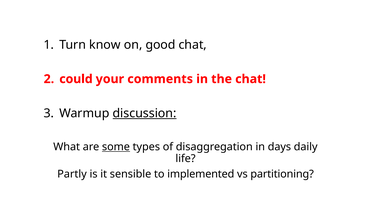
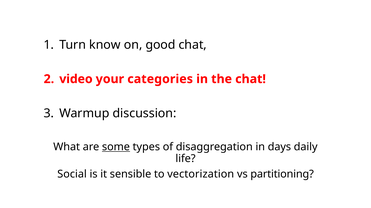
could: could -> video (76, 79)
comments: comments -> categories (160, 79)
discussion underline: present -> none (145, 114)
Partly: Partly -> Social (72, 175)
implemented: implemented -> vectorization (201, 175)
